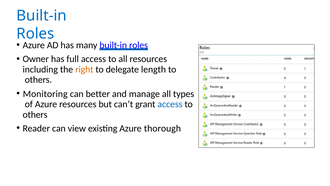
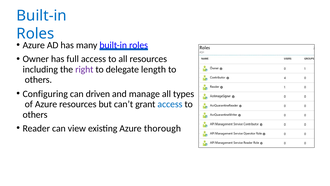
right colour: orange -> purple (84, 69)
Monitoring: Monitoring -> Configuring (45, 94)
better: better -> driven (98, 94)
